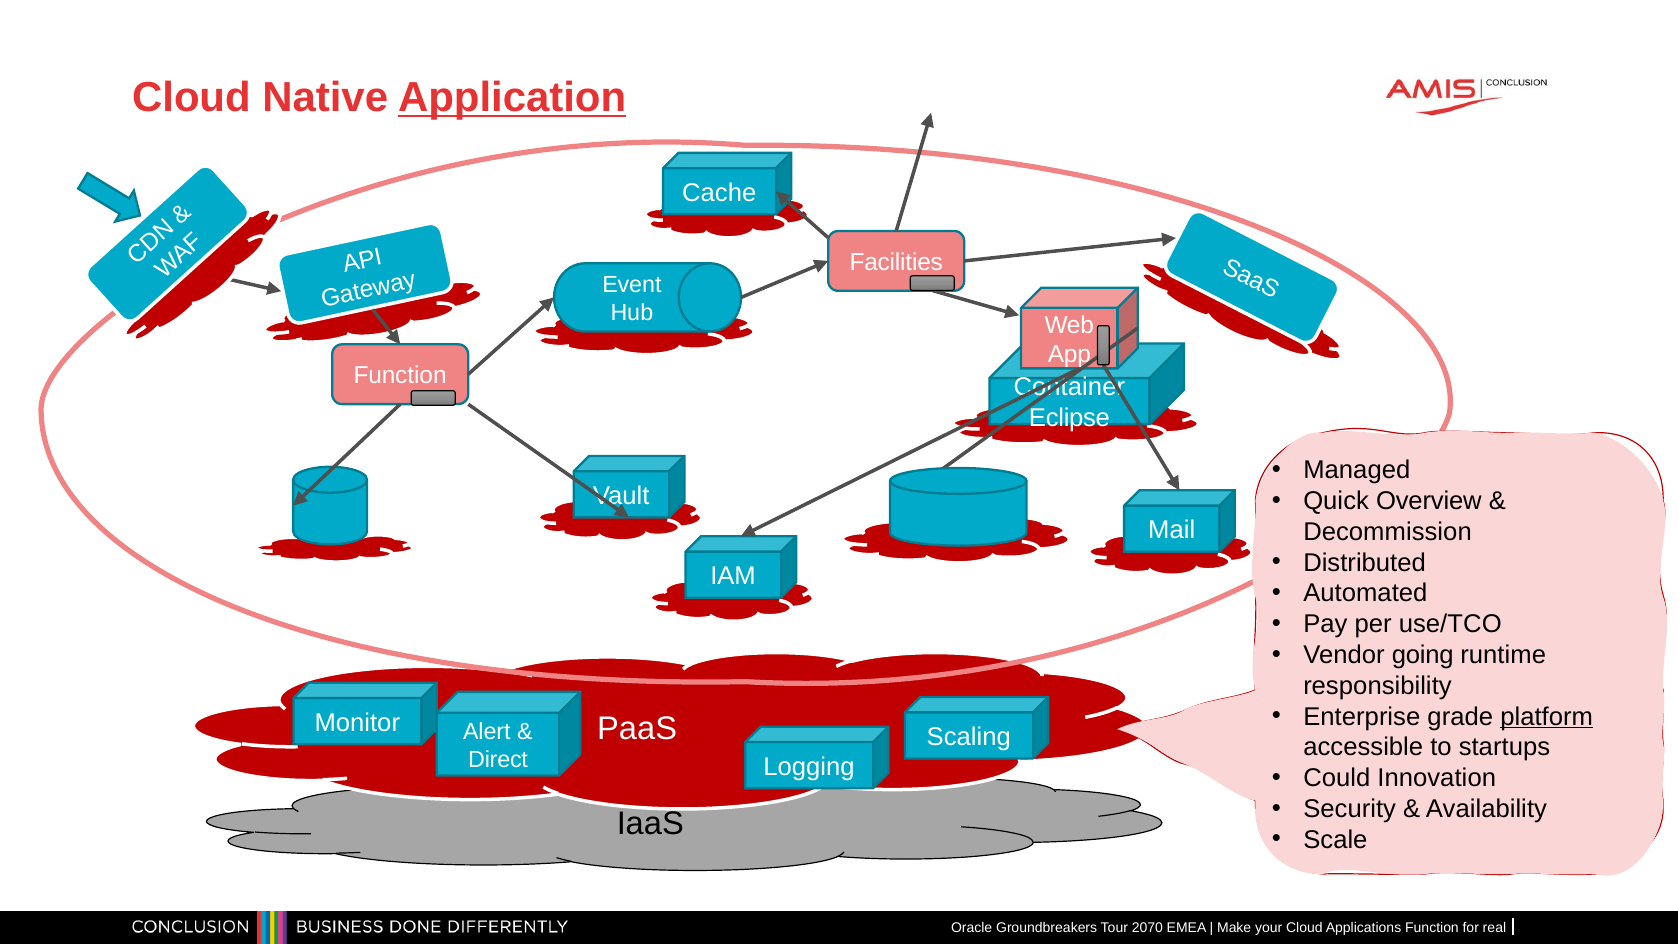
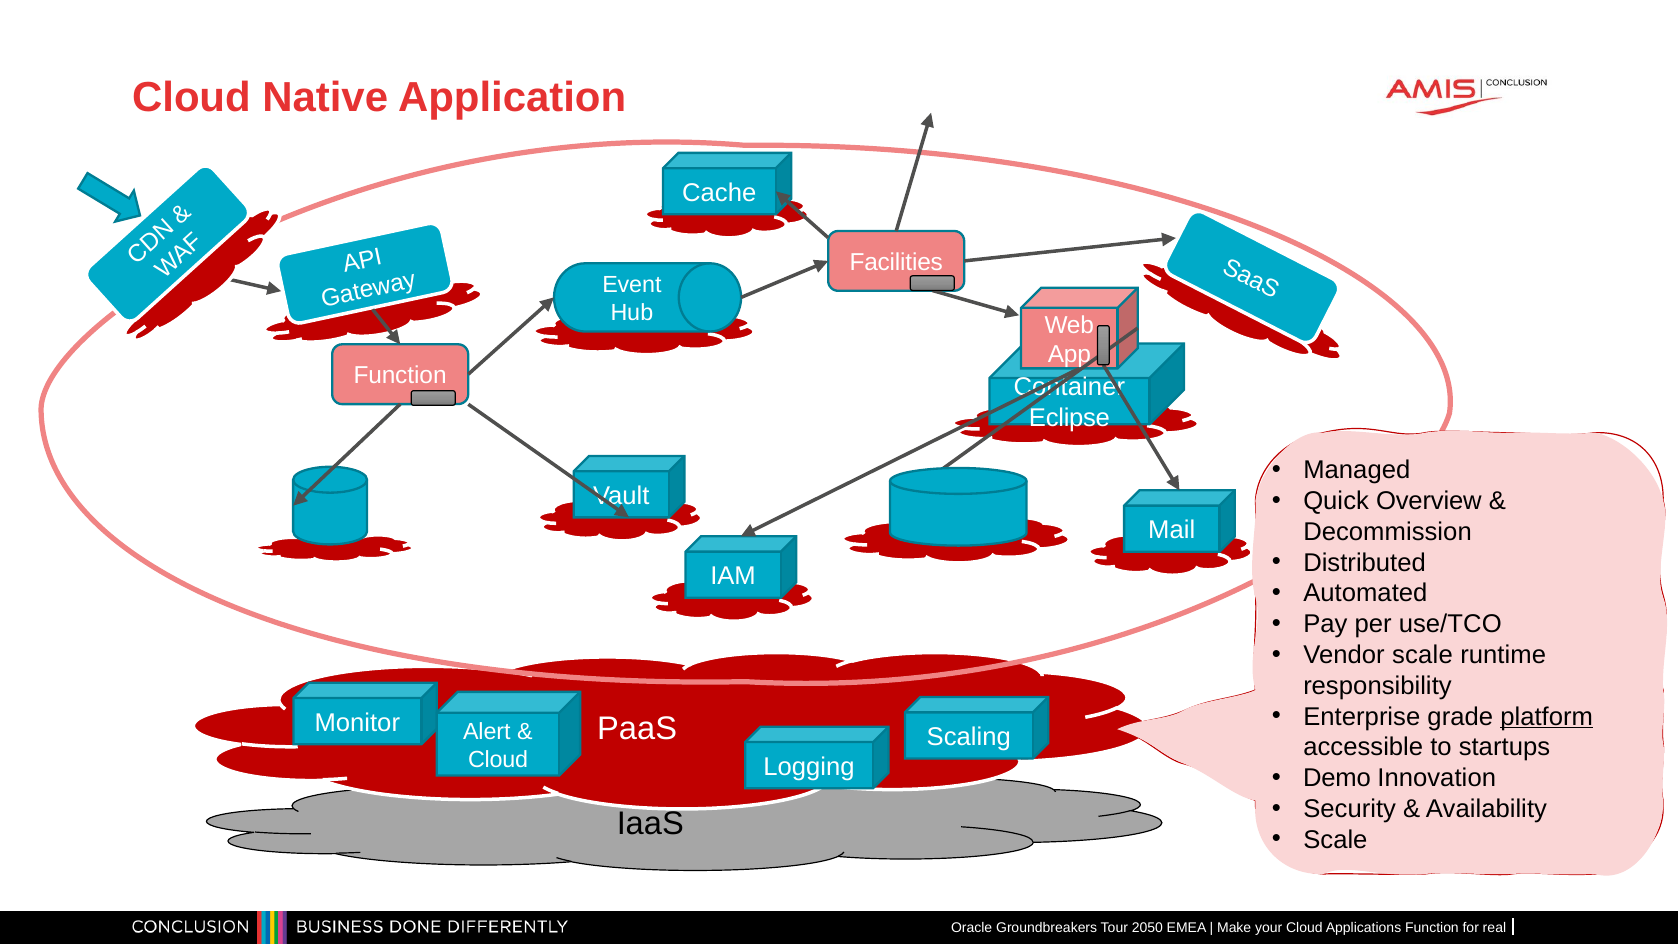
Application underline: present -> none (512, 98)
Vendor going: going -> scale (1422, 655)
Direct: Direct -> Cloud (498, 760)
Could: Could -> Demo (1337, 778)
2070: 2070 -> 2050 (1147, 928)
